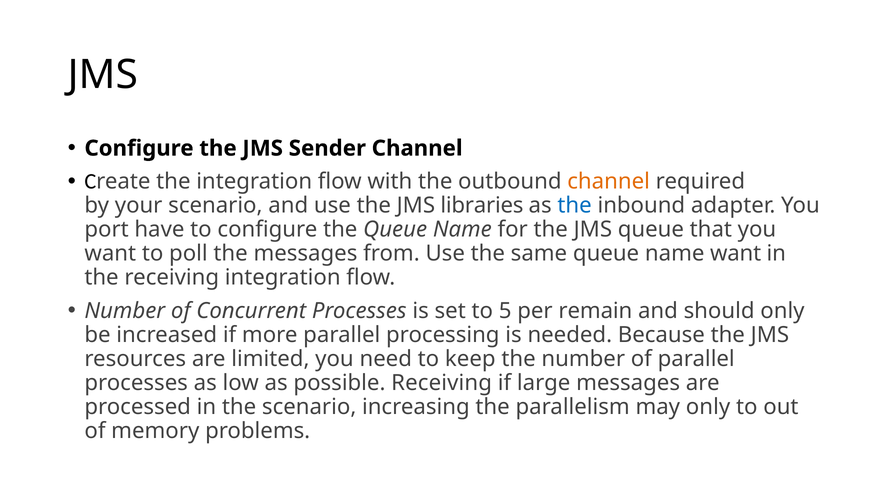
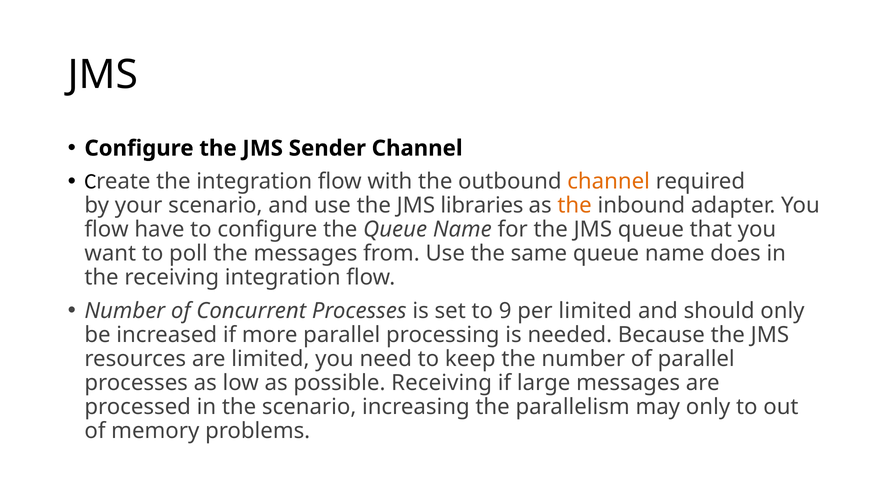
the colour: blue -> orange (575, 206)
port: port -> flow (107, 230)
name want: want -> does (735, 254)
5: 5 -> 9 (505, 311)
per remain: remain -> limited (595, 311)
